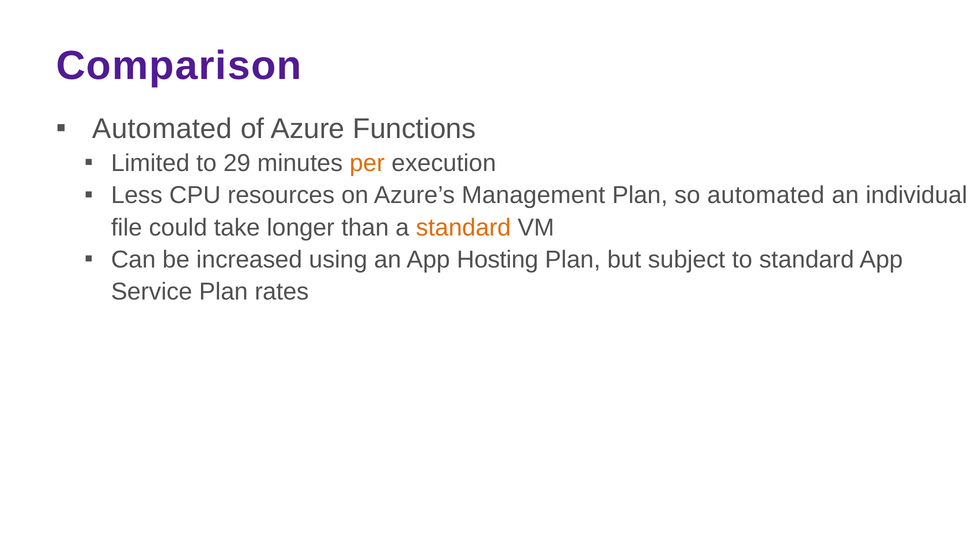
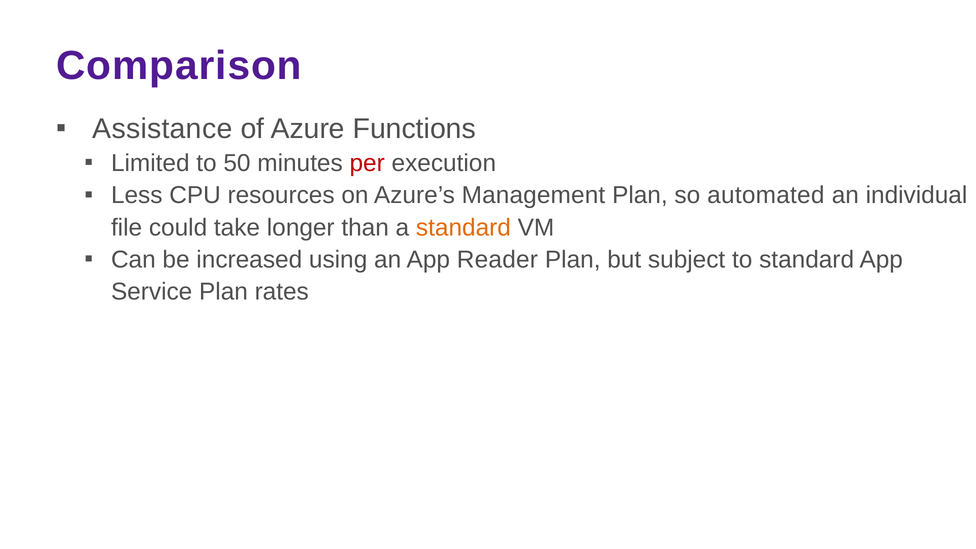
Automated: Automated -> Assistance (162, 129)
29: 29 -> 50 (237, 163)
per colour: orange -> red (367, 163)
Hosting: Hosting -> Reader (497, 260)
